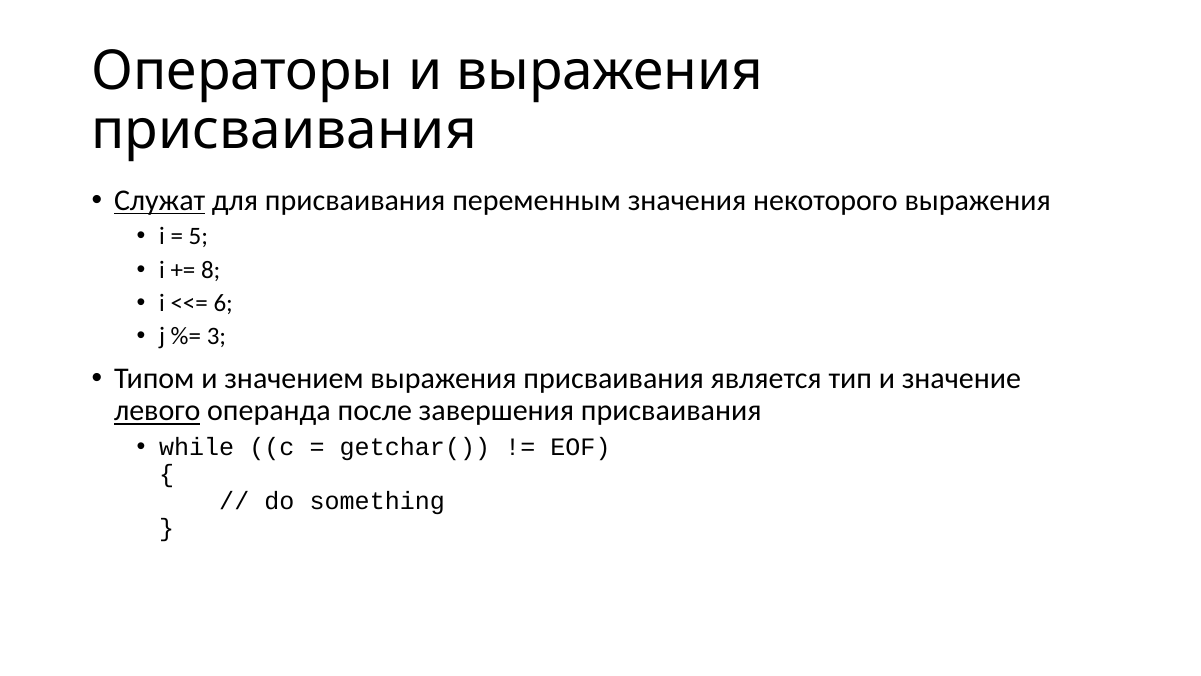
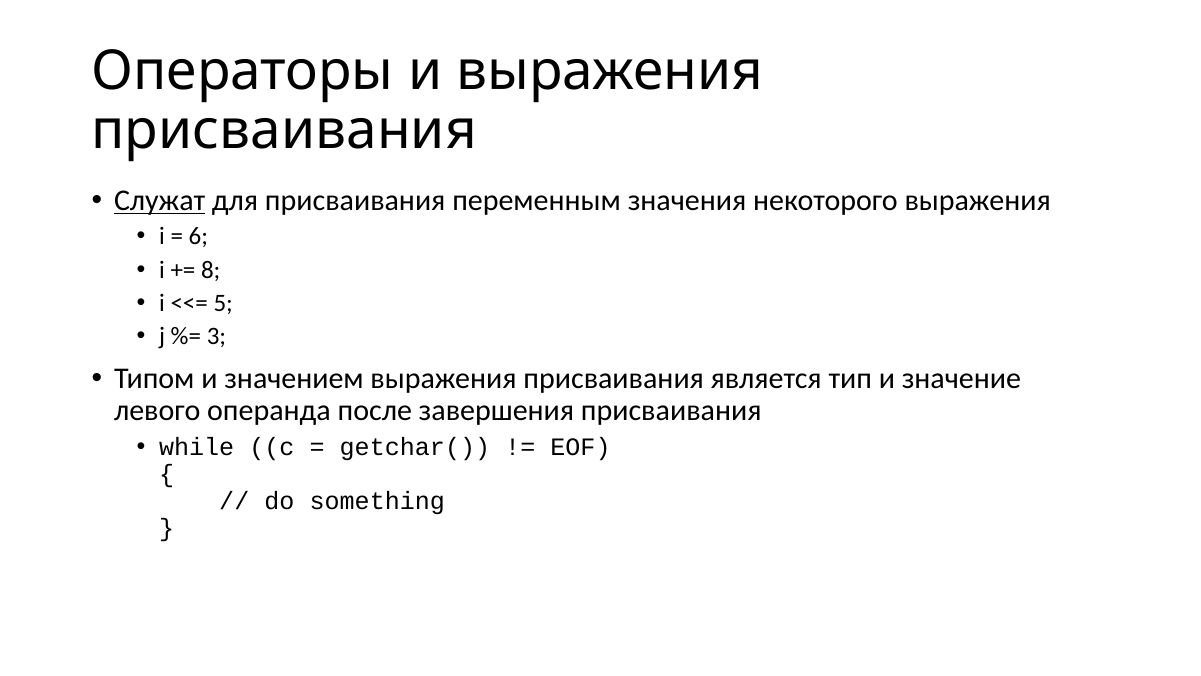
5: 5 -> 6 (198, 236)
6: 6 -> 5 (223, 303)
левого underline: present -> none (157, 411)
